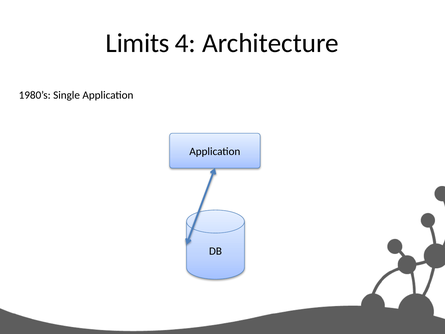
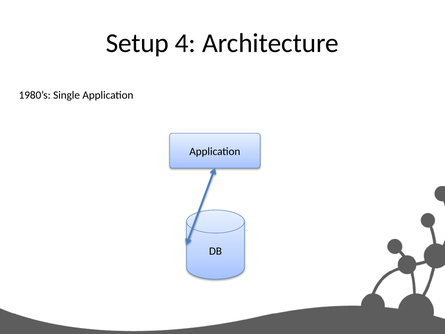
Limits: Limits -> Setup (137, 43)
